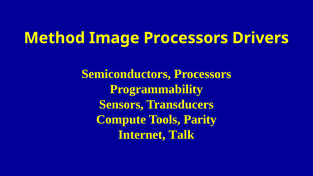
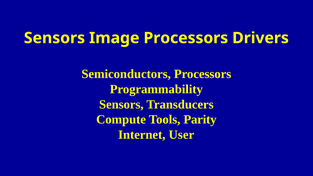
Method: Method -> Sensors (54, 38)
Talk: Talk -> User (181, 135)
